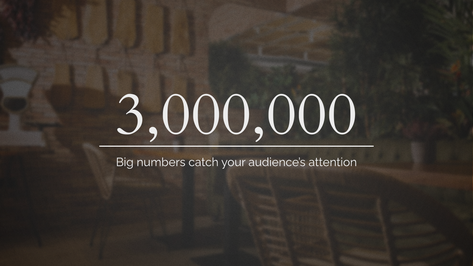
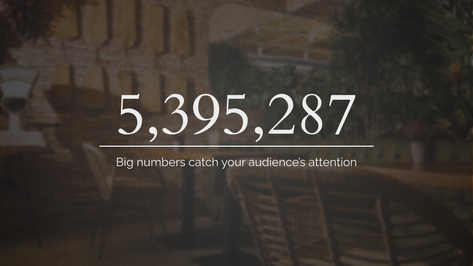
3,000,000: 3,000,000 -> 5,395,287 (236, 115)
